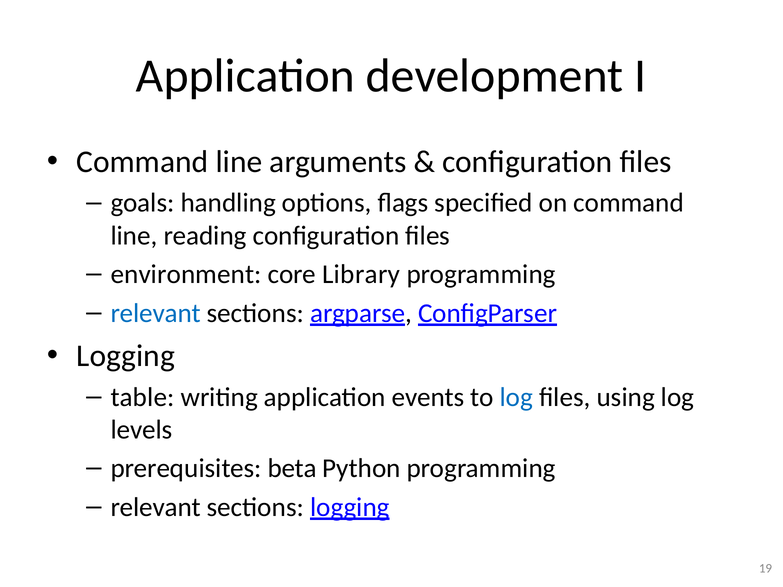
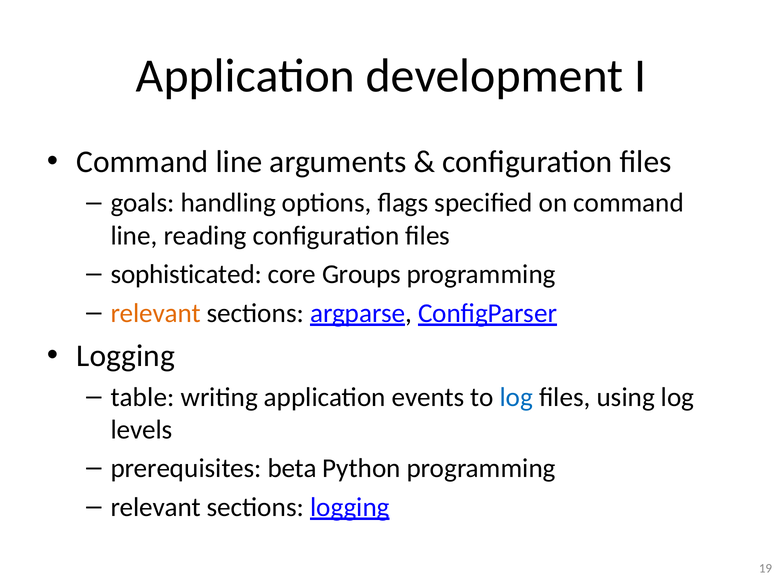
environment: environment -> sophisticated (186, 274)
Library: Library -> Groups (361, 274)
relevant colour: blue -> orange (156, 313)
